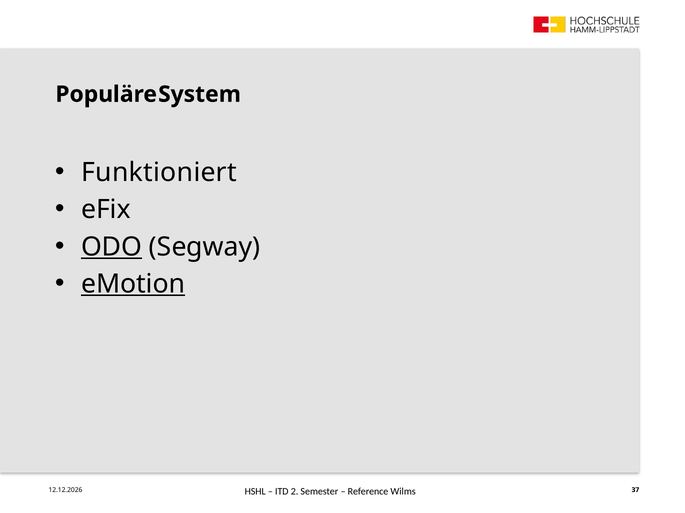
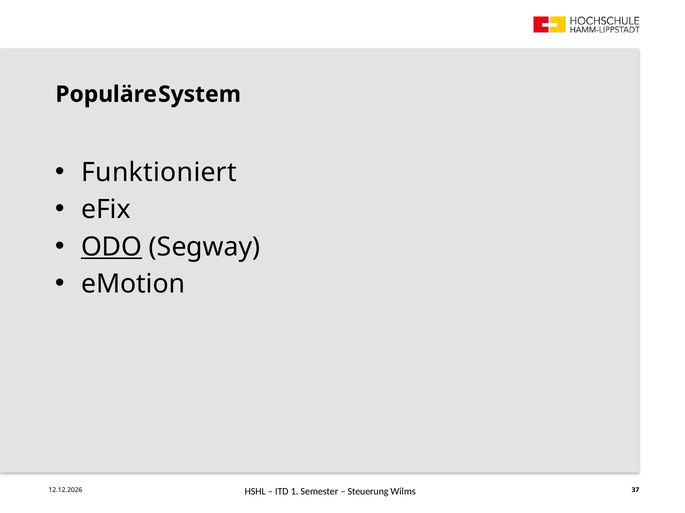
eMotion underline: present -> none (133, 284)
2: 2 -> 1 (295, 492)
Reference: Reference -> Steuerung (368, 492)
